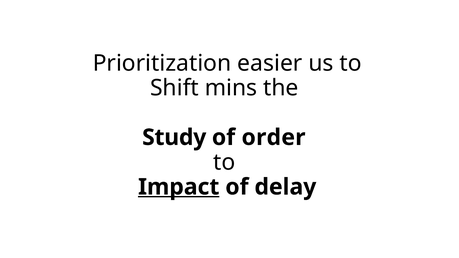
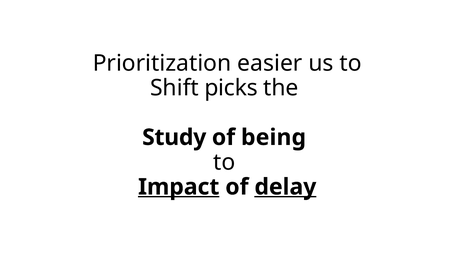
mins: mins -> picks (231, 88)
order: order -> being (274, 137)
delay underline: none -> present (285, 187)
